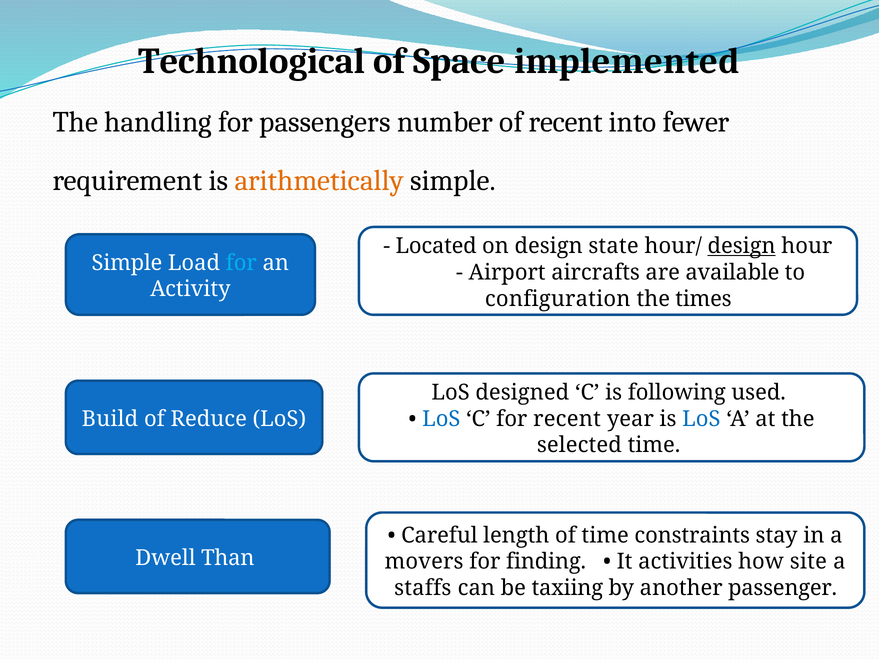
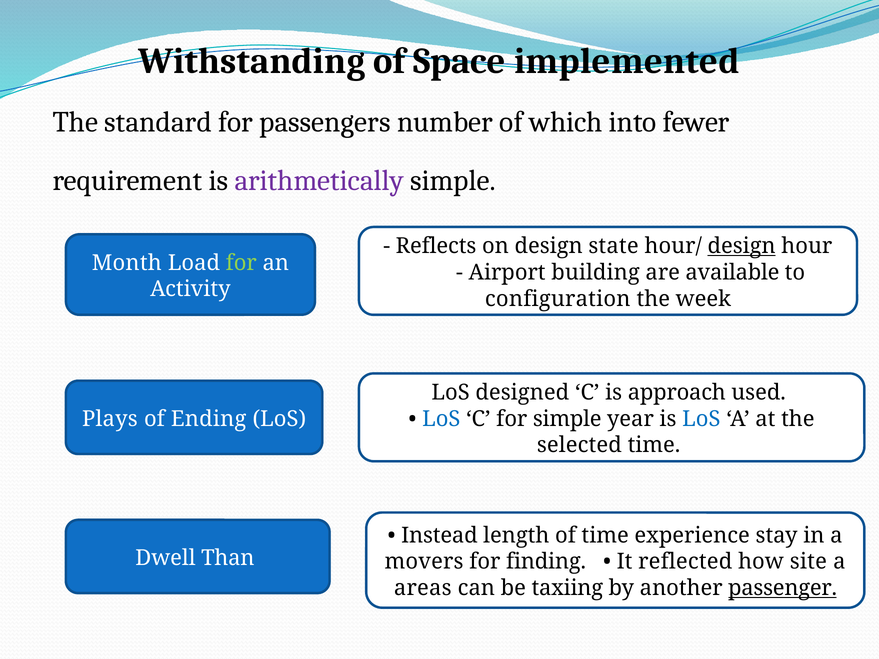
Technological: Technological -> Withstanding (252, 61)
handling: handling -> standard (158, 122)
of recent: recent -> which (566, 122)
arithmetically colour: orange -> purple (319, 181)
Located: Located -> Reflects (436, 246)
Simple: Simple -> Month (127, 263)
for colour: light blue -> light green (241, 263)
aircrafts: aircrafts -> building (596, 273)
times: times -> week (703, 299)
following: following -> approach (677, 393)
for recent: recent -> simple (567, 419)
Build: Build -> Plays (110, 419)
Reduce: Reduce -> Ending (209, 419)
Careful: Careful -> Instead (439, 535)
constraints: constraints -> experience (692, 535)
activities: activities -> reflected (685, 562)
staffs: staffs -> areas (423, 588)
passenger underline: none -> present (783, 588)
